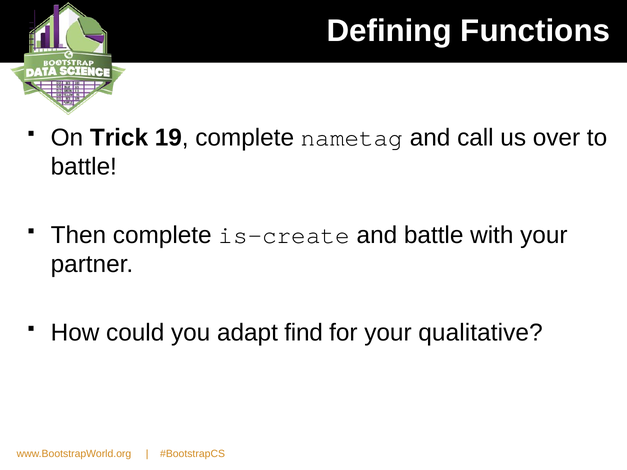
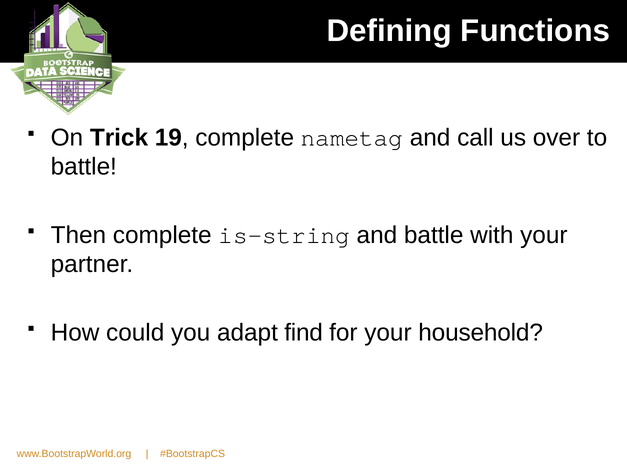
is-create: is-create -> is-string (284, 235)
qualitative: qualitative -> household (481, 333)
